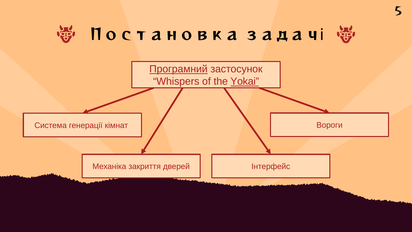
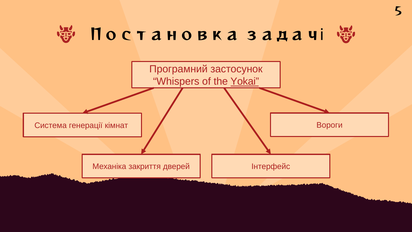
Програмний underline: present -> none (178, 69)
